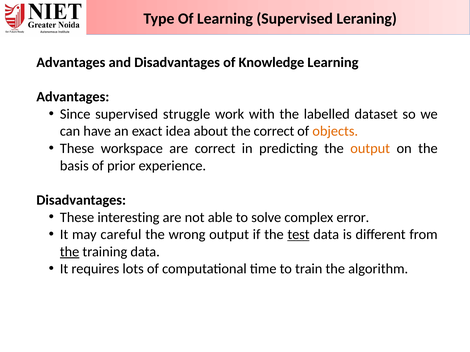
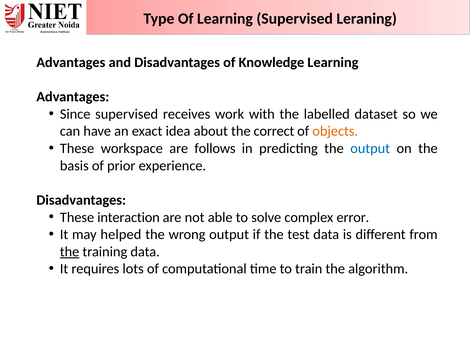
struggle: struggle -> receives (187, 114)
are correct: correct -> follows (215, 149)
output colour: orange -> blue (370, 149)
interesting: interesting -> interaction (128, 218)
careful: careful -> helped (121, 235)
test underline: present -> none (299, 235)
